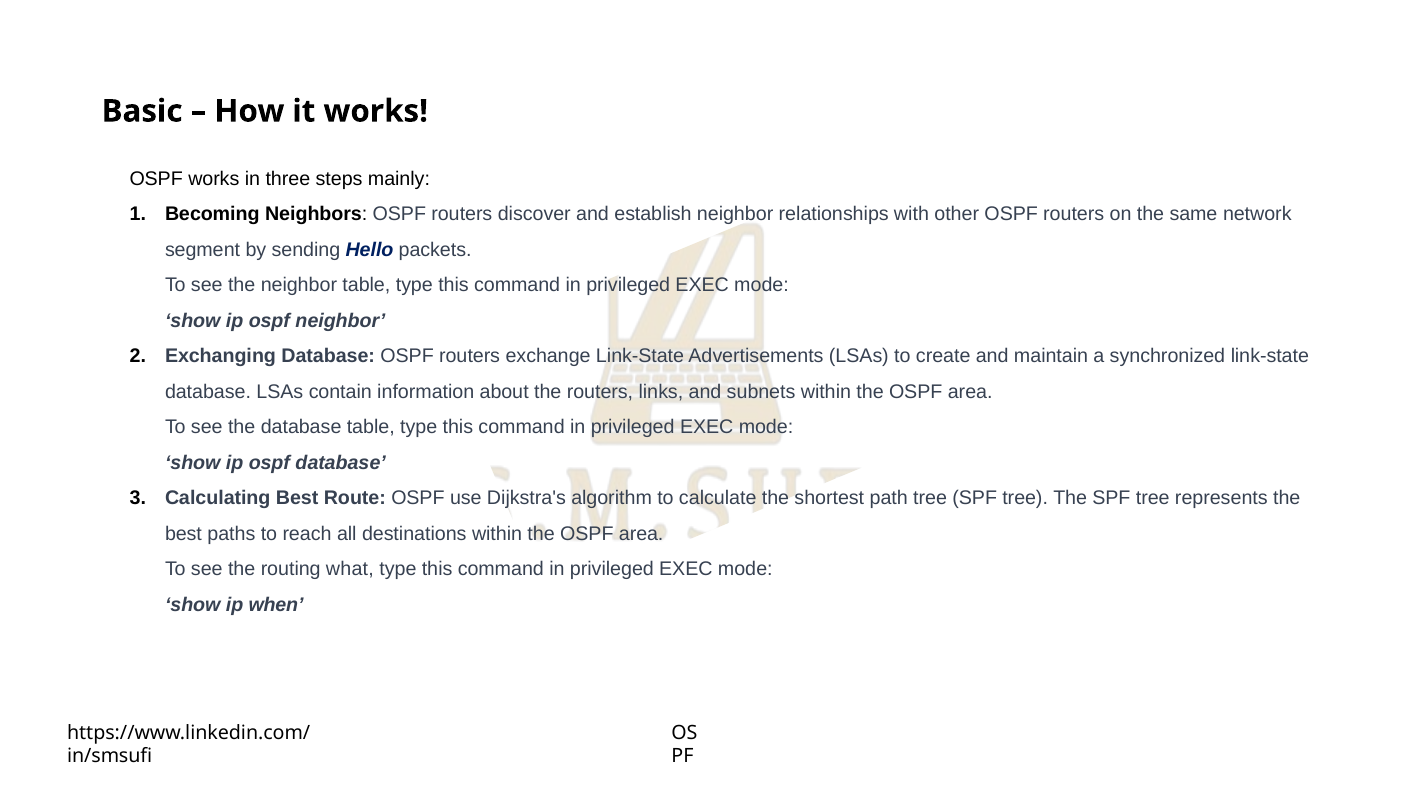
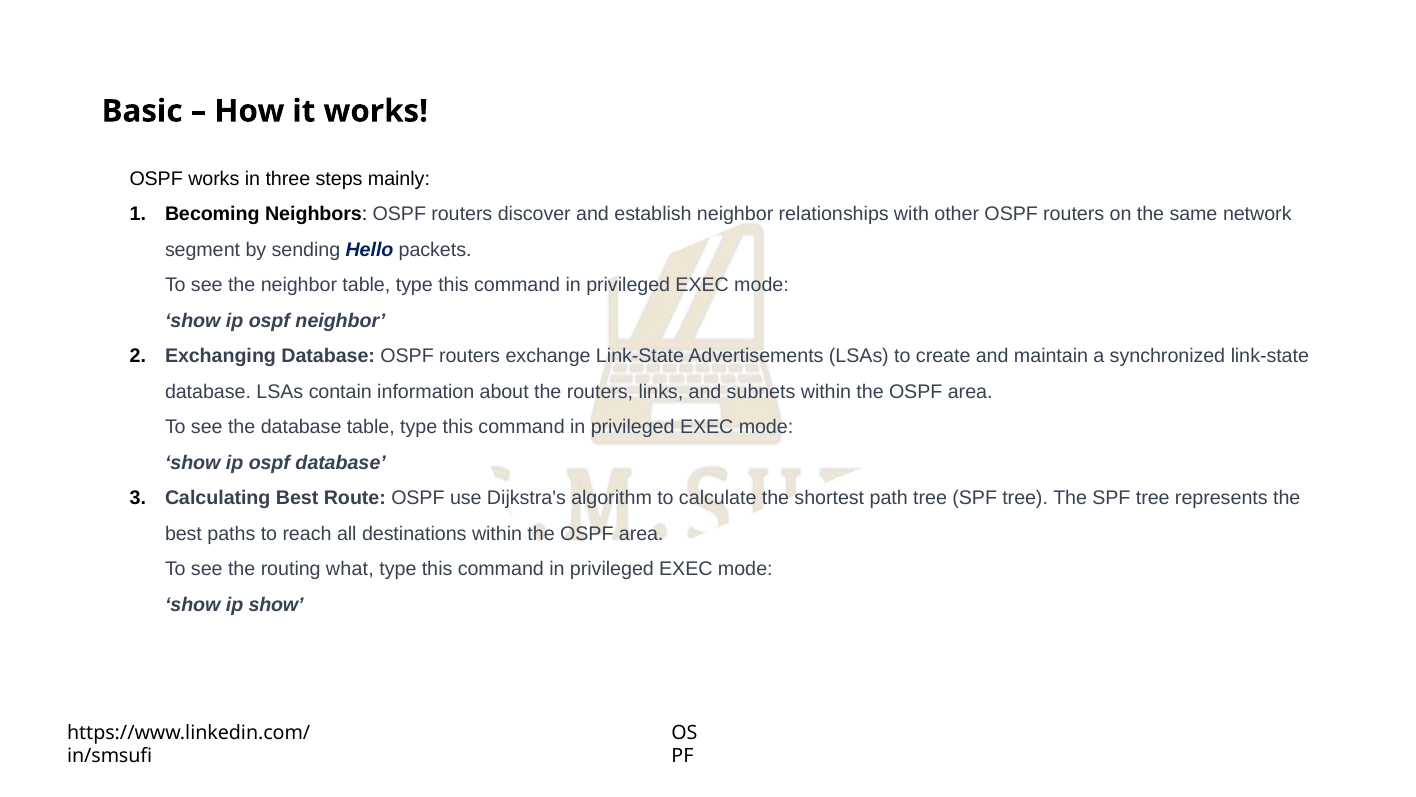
ip when: when -> show (276, 604)
